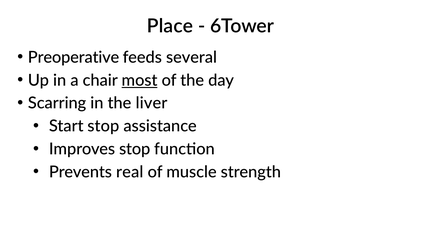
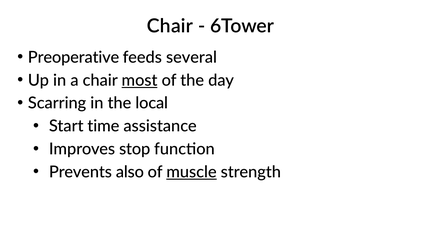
Place: Place -> Chair (170, 26)
liver: liver -> local (152, 103)
Start stop: stop -> time (103, 126)
real: real -> also (130, 172)
muscle underline: none -> present (191, 172)
